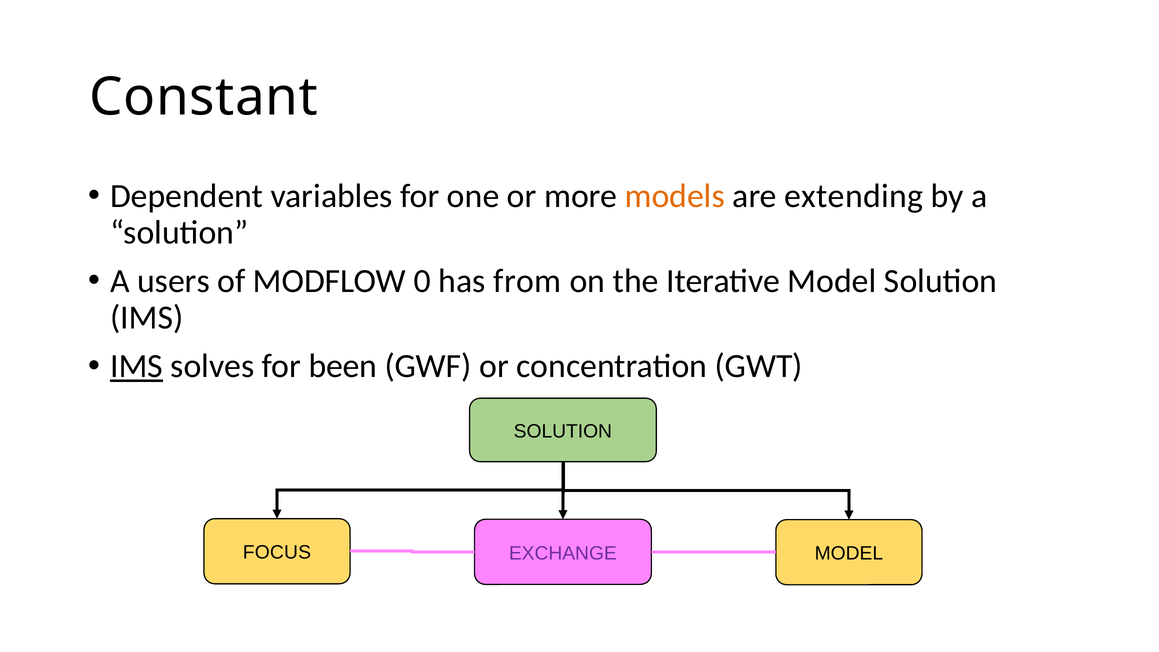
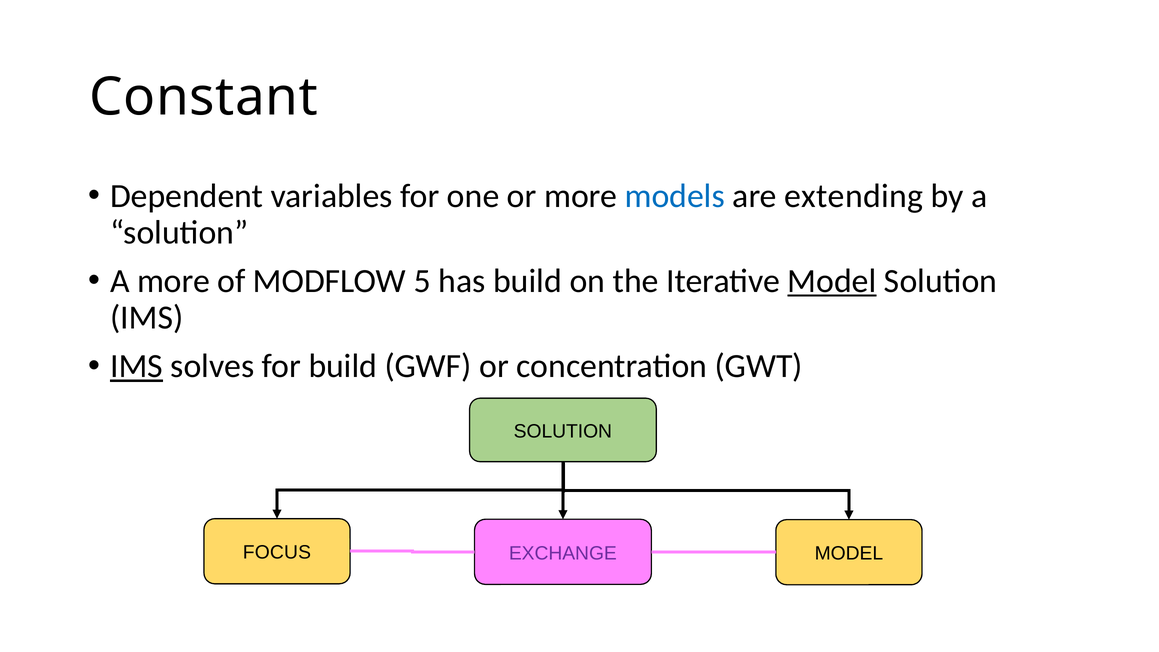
models colour: orange -> blue (675, 196)
A users: users -> more (174, 281)
0: 0 -> 5 (422, 281)
has from: from -> build (528, 281)
Model underline: none -> present (832, 281)
for been: been -> build (343, 366)
